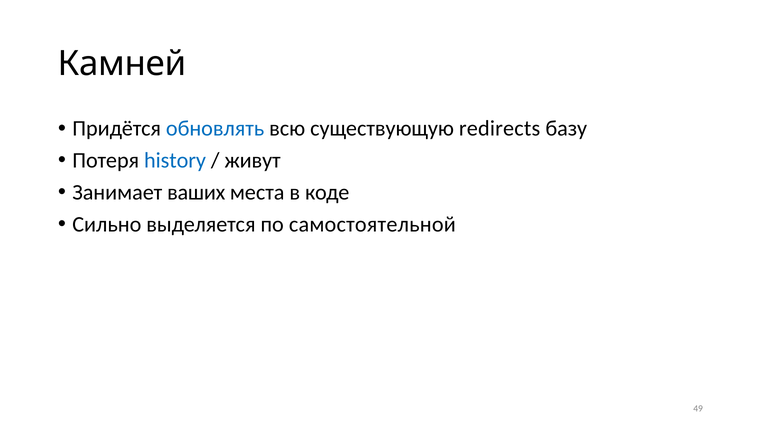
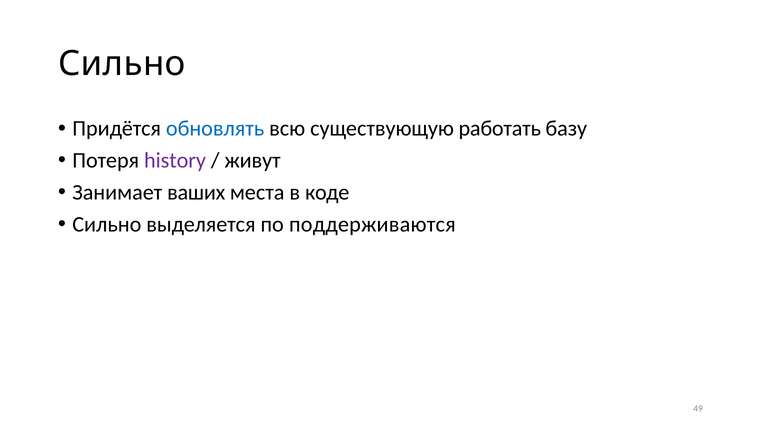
Камней: Камней -> Сильно (122, 64)
redirects: redirects -> работать (500, 129)
history colour: blue -> purple (175, 161)
самостоятельной: самостоятельной -> поддерживаются (372, 224)
